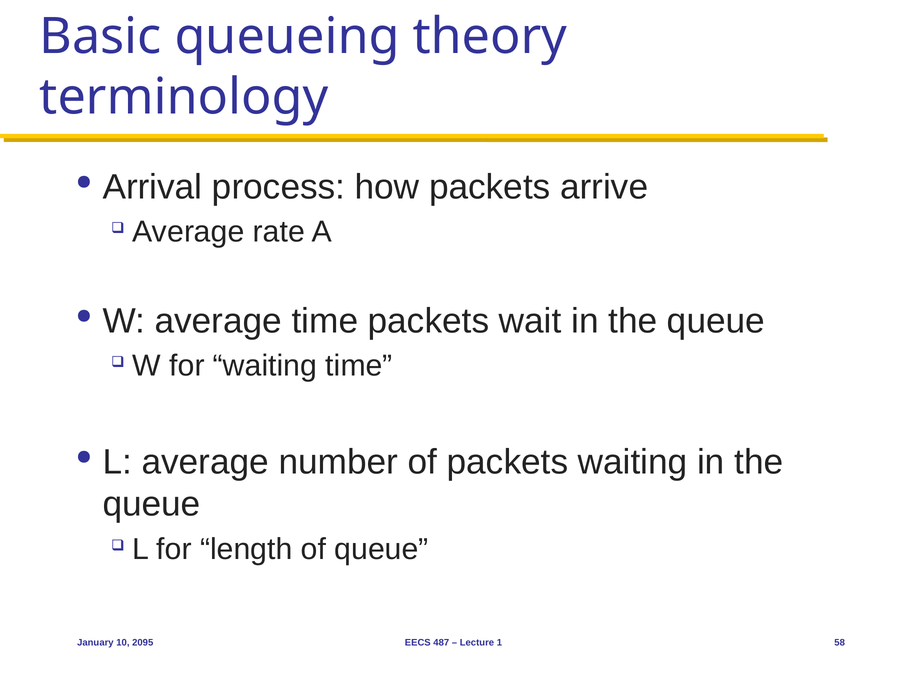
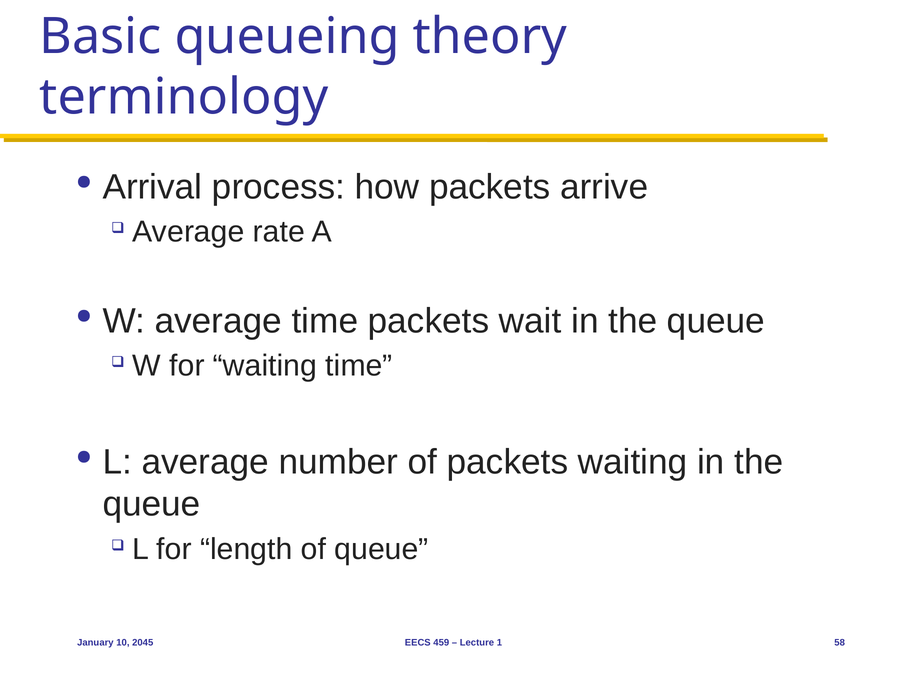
2095: 2095 -> 2045 (143, 643)
487: 487 -> 459 (441, 643)
